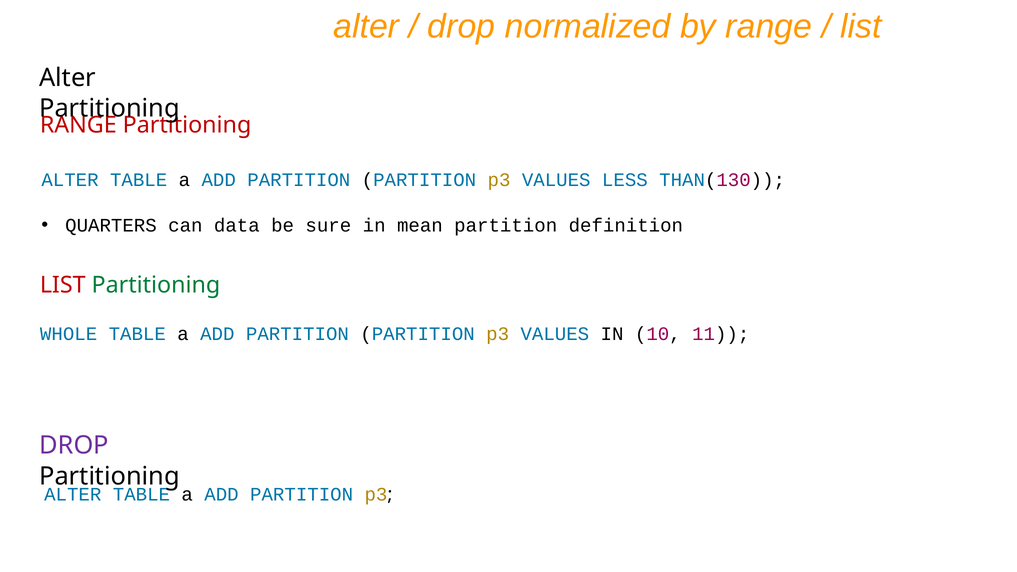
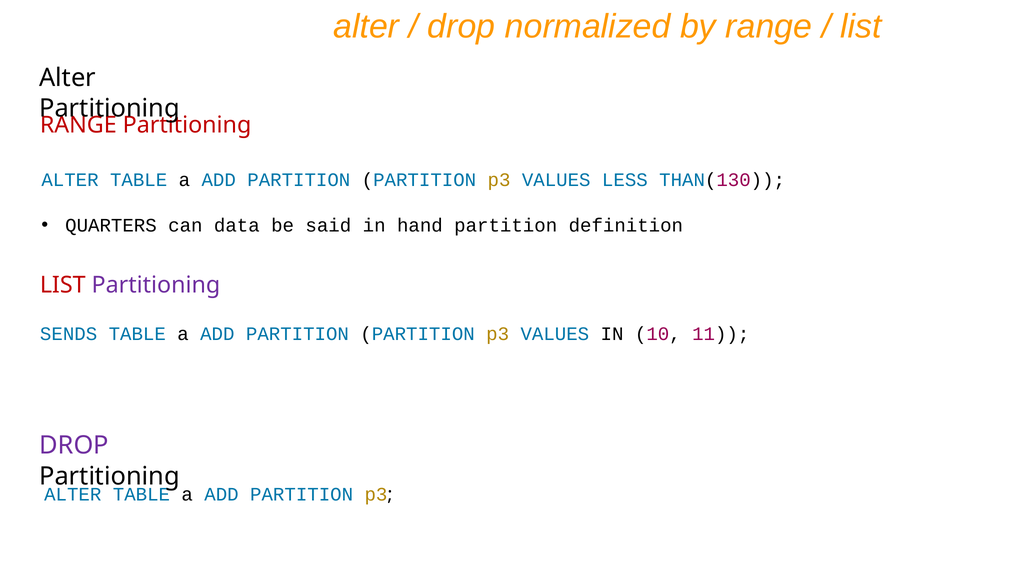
sure: sure -> said (328, 226)
mean: mean -> hand (420, 226)
Partitioning colour: green -> purple (156, 285)
WHOLE: WHOLE -> SENDS (69, 334)
